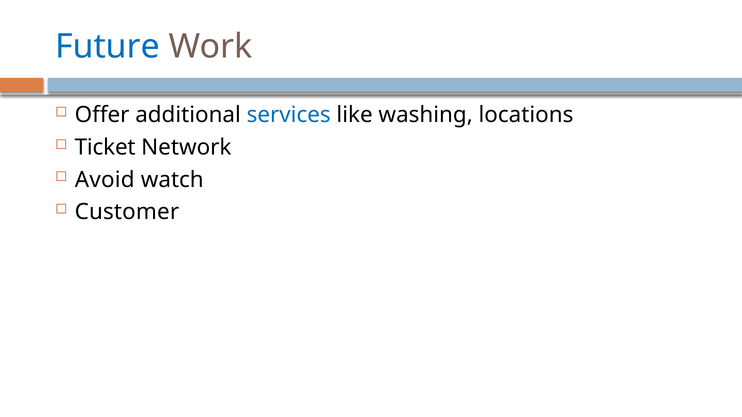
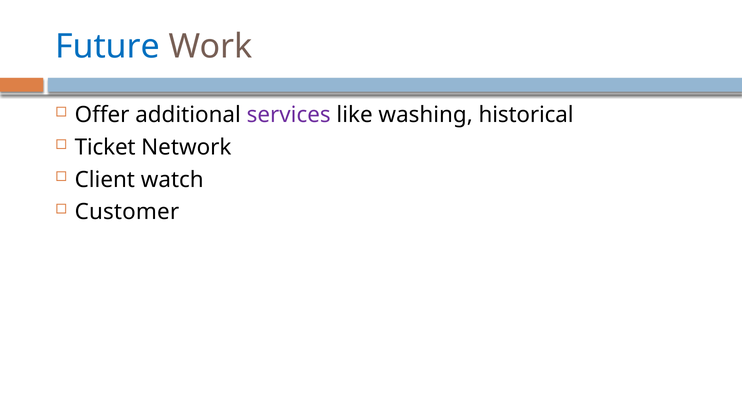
services colour: blue -> purple (289, 115)
locations: locations -> historical (526, 115)
Avoid: Avoid -> Client (105, 180)
